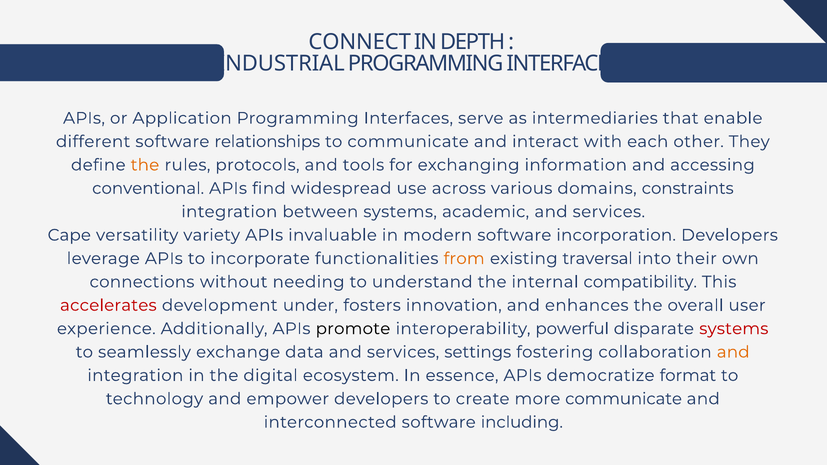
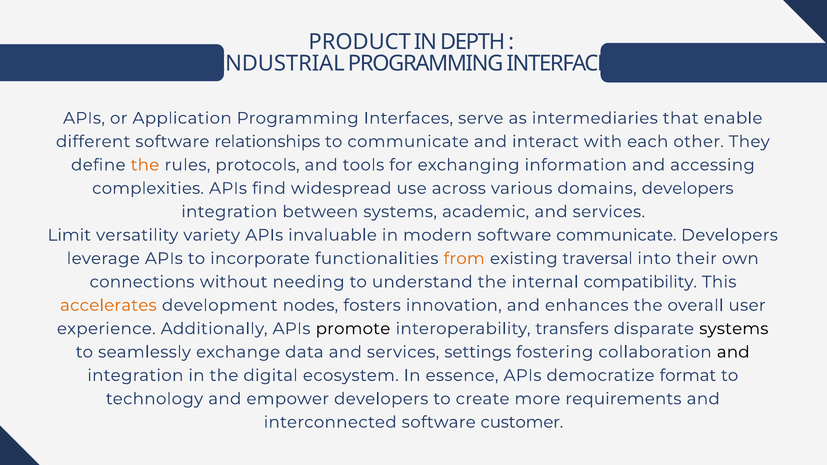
CONNECT: CONNECT -> PRODUCT (360, 42)
conventional: conventional -> complexities (148, 188)
domains constraints: constraints -> developers (688, 188)
Cape: Cape -> Limit (69, 235)
software incorporation: incorporation -> communicate (616, 235)
accelerates colour: red -> orange (108, 305)
under: under -> nodes (310, 305)
powerful: powerful -> transfers (572, 329)
systems colour: red -> black (734, 329)
and colour: orange -> black (733, 352)
more communicate: communicate -> requirements (623, 399)
including: including -> customer (522, 422)
